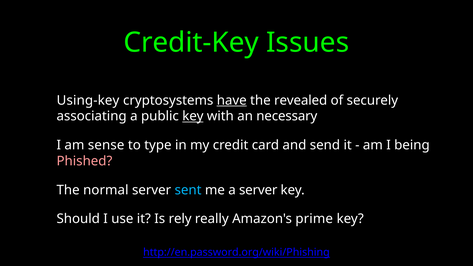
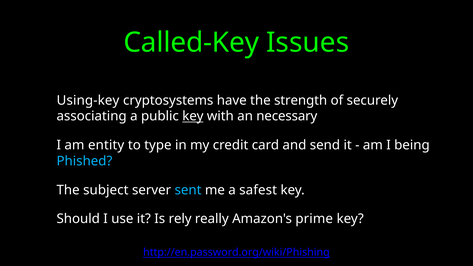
Credit-Key: Credit-Key -> Called-Key (191, 42)
have underline: present -> none (232, 100)
revealed: revealed -> strength (301, 100)
sense: sense -> entity (106, 145)
Phished colour: pink -> light blue (84, 161)
normal: normal -> subject (106, 190)
a server: server -> safest (258, 190)
